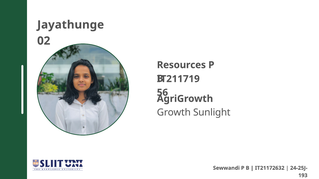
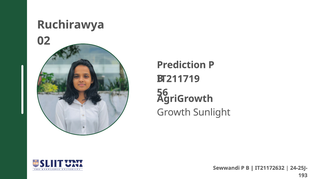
Jayathunge: Jayathunge -> Ruchirawya (71, 25)
Resources: Resources -> Prediction (181, 65)
